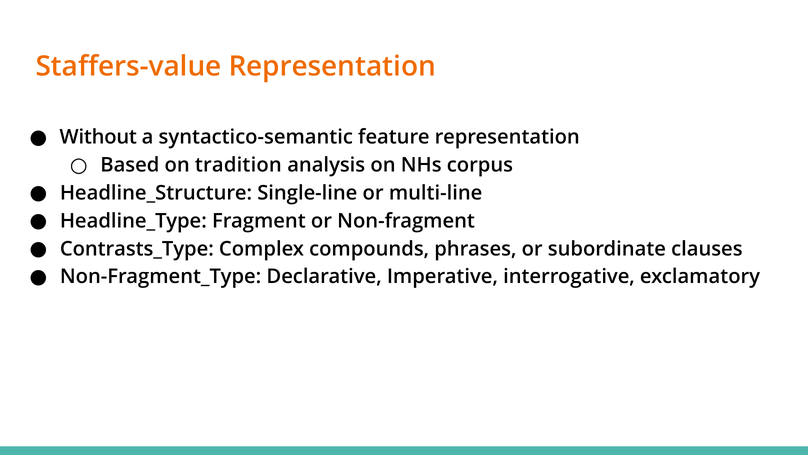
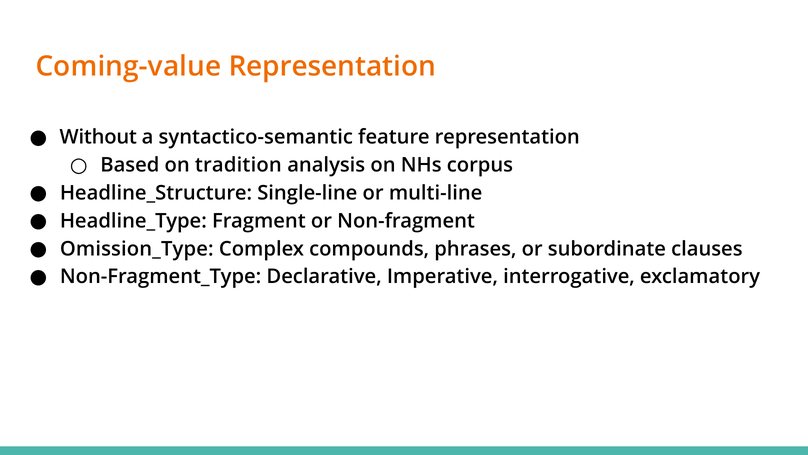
Staffers-value: Staffers-value -> Coming-value (128, 66)
Contrasts_Type: Contrasts_Type -> Omission_Type (137, 249)
